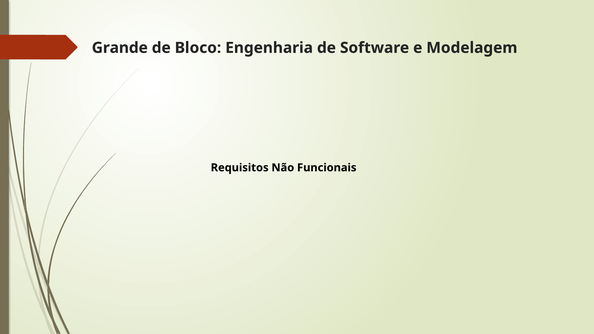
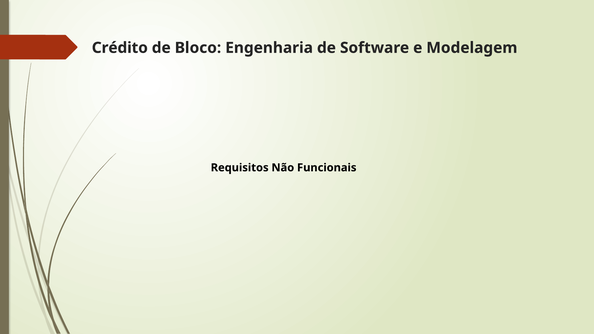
Grande: Grande -> Crédito (120, 48)
